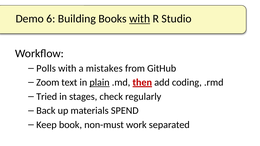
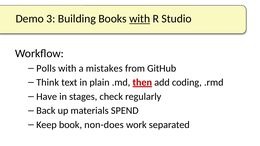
6: 6 -> 3 (51, 19)
Zoom: Zoom -> Think (48, 83)
plain underline: present -> none (100, 83)
Tried: Tried -> Have (47, 97)
non-must: non-must -> non-does (104, 125)
